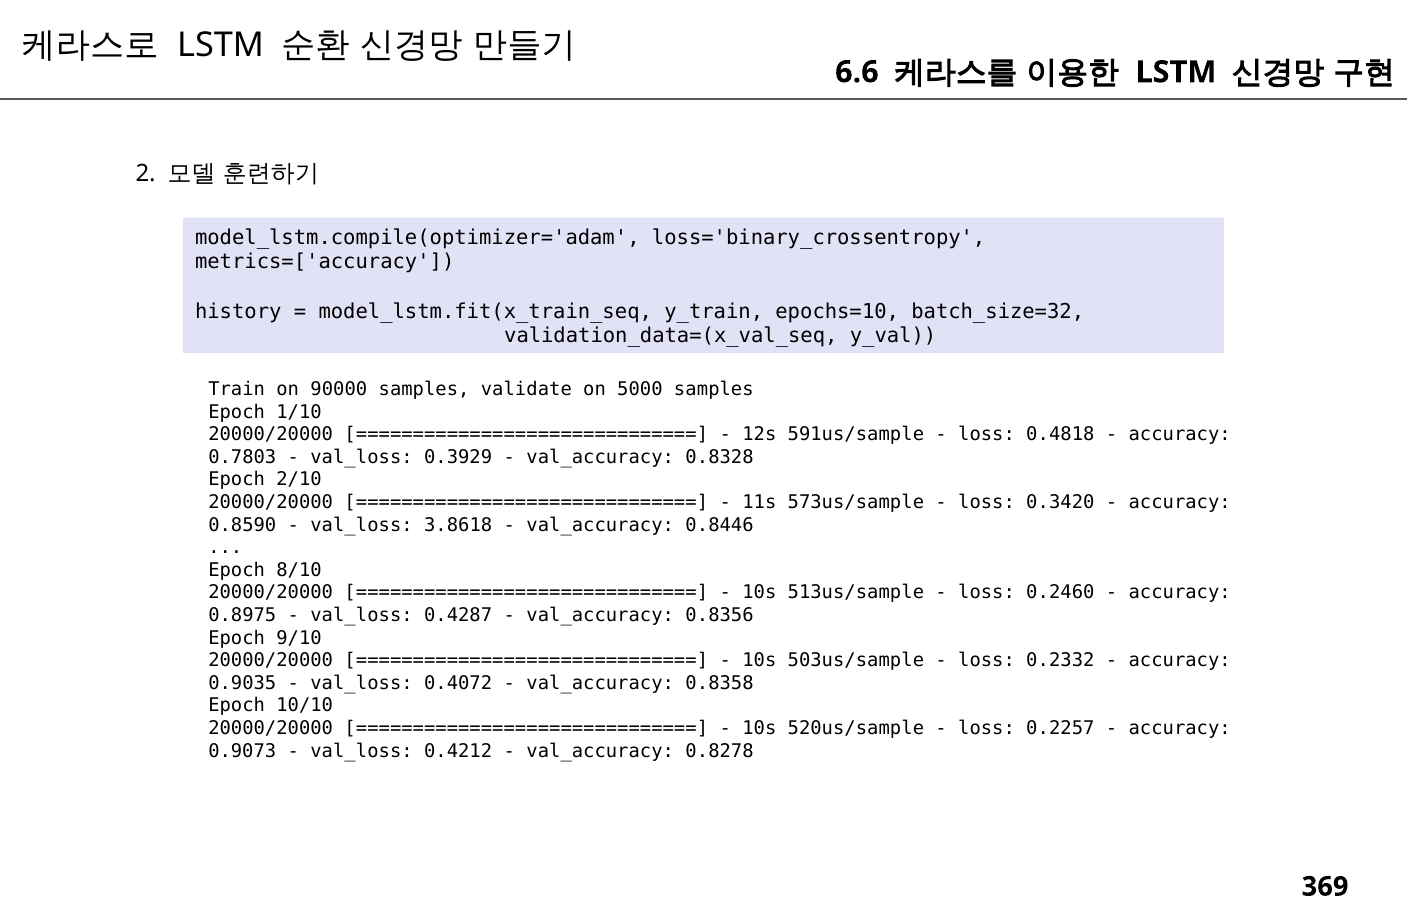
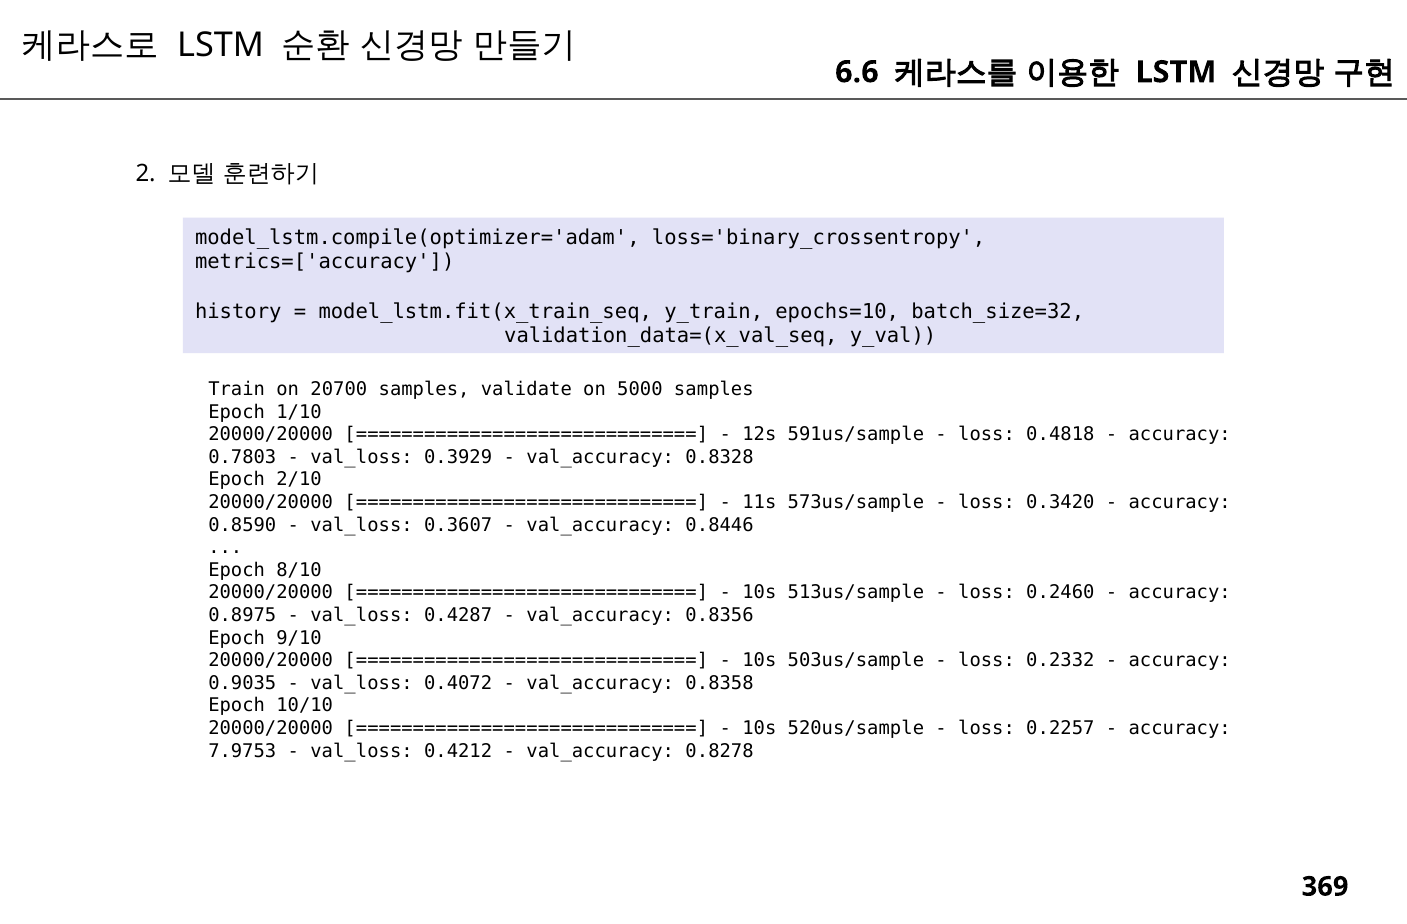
90000: 90000 -> 20700 (339, 389)
3.8618: 3.8618 -> 0.3607 (458, 525)
0.9073: 0.9073 -> 7.9753 (242, 751)
